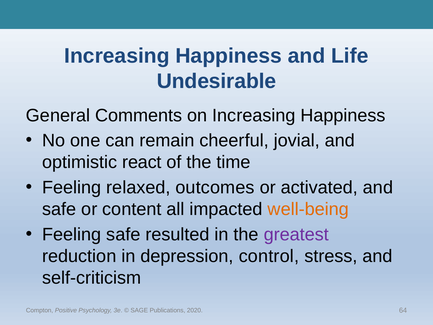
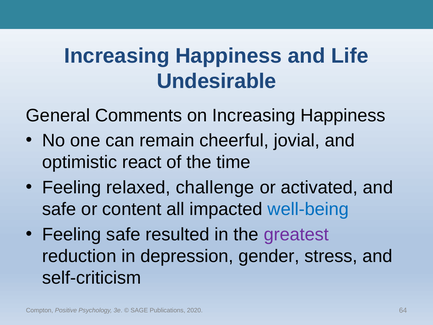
outcomes: outcomes -> challenge (215, 187)
well-being colour: orange -> blue (308, 209)
control: control -> gender (269, 256)
